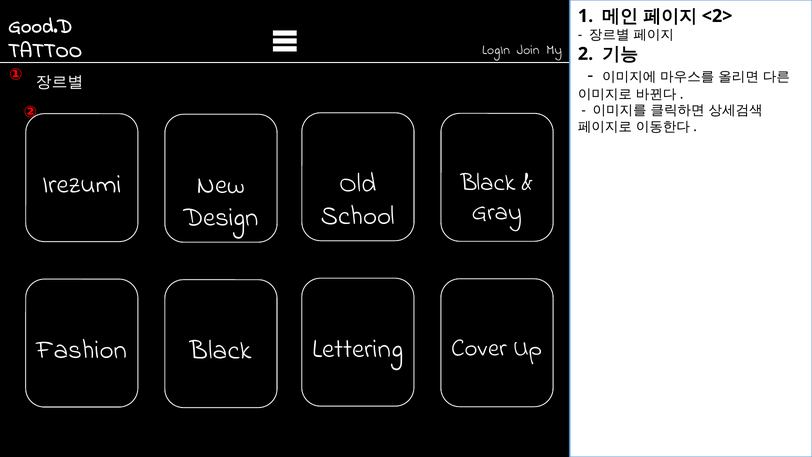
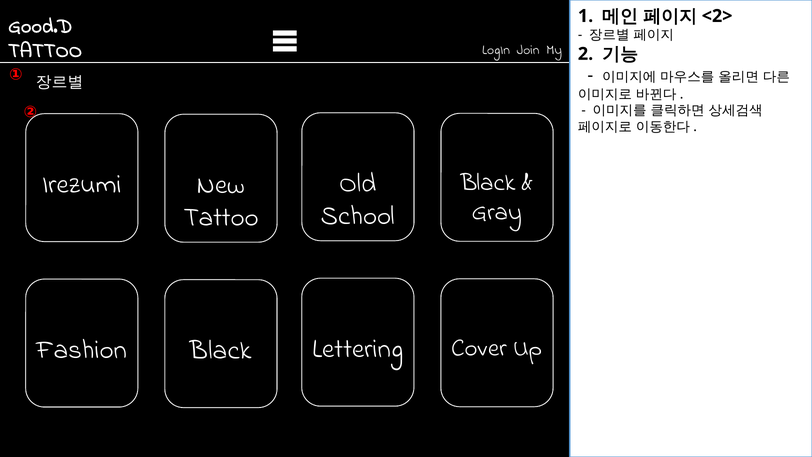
Design: Design -> Tattoo (221, 217)
